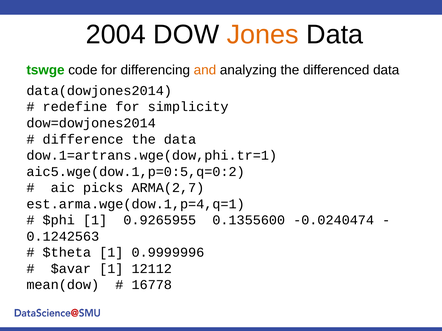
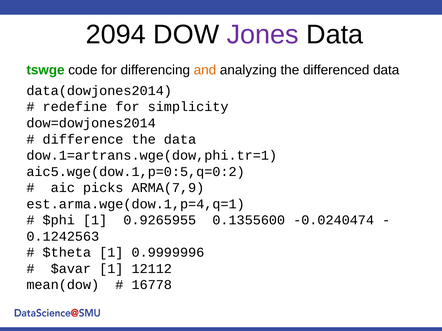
2004: 2004 -> 2094 (116, 35)
Jones colour: orange -> purple (263, 35)
ARMA(2,7: ARMA(2,7 -> ARMA(7,9 (168, 188)
